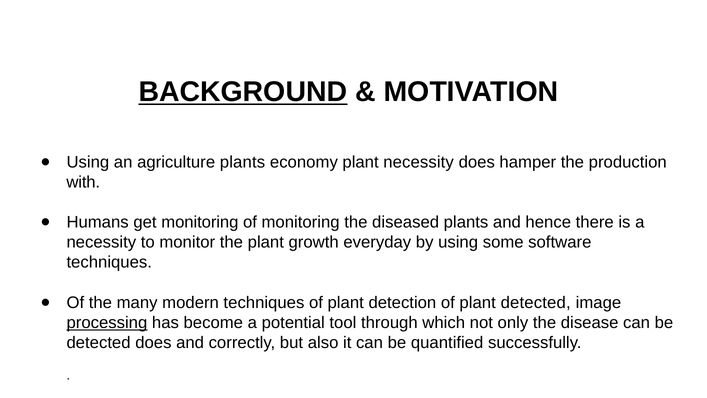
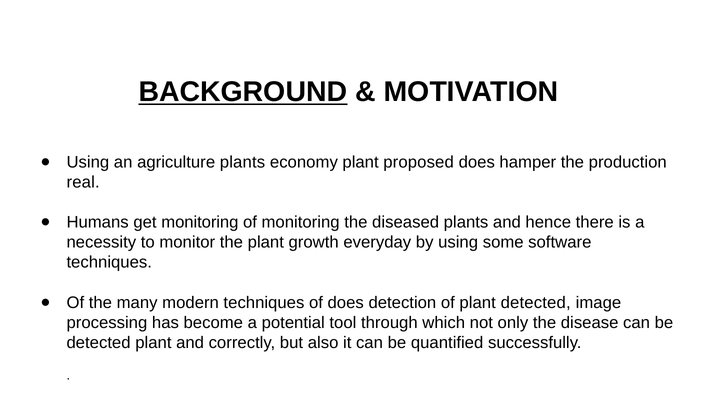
plant necessity: necessity -> proposed (419, 162)
with: with -> real (83, 182)
techniques of plant: plant -> does (346, 302)
processing underline: present -> none (107, 322)
detected does: does -> plant (153, 342)
